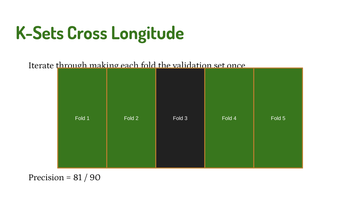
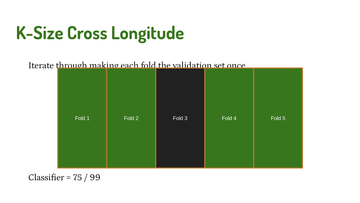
K-Sets: K-Sets -> K-Size (40, 33)
Precision: Precision -> Classifier (46, 177)
81: 81 -> 75 (78, 177)
90: 90 -> 99 (95, 177)
